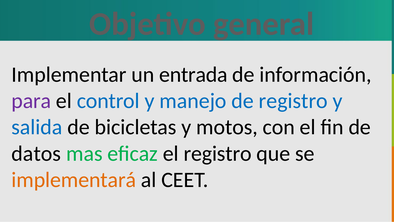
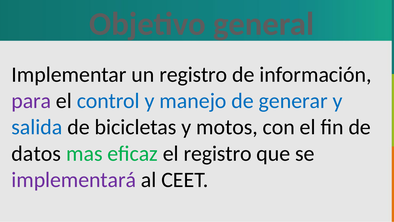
un entrada: entrada -> registro (193, 74)
de registro: registro -> generar (293, 101)
implementará colour: orange -> purple (74, 180)
